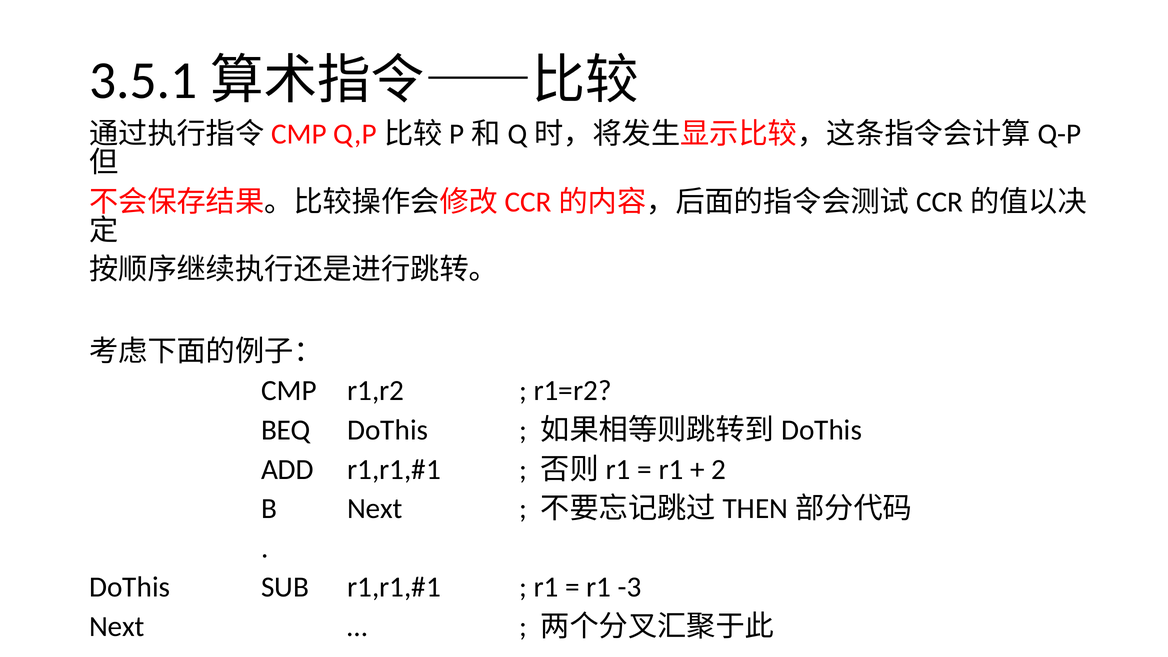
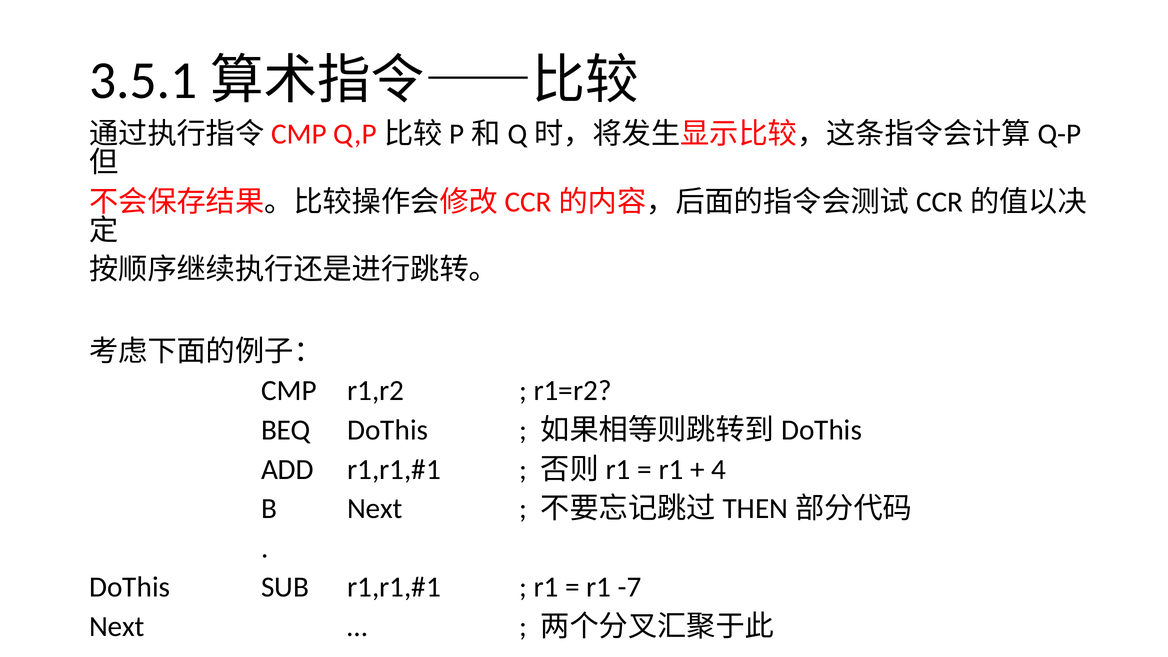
2: 2 -> 4 (719, 469)
-3: -3 -> -7 (630, 587)
